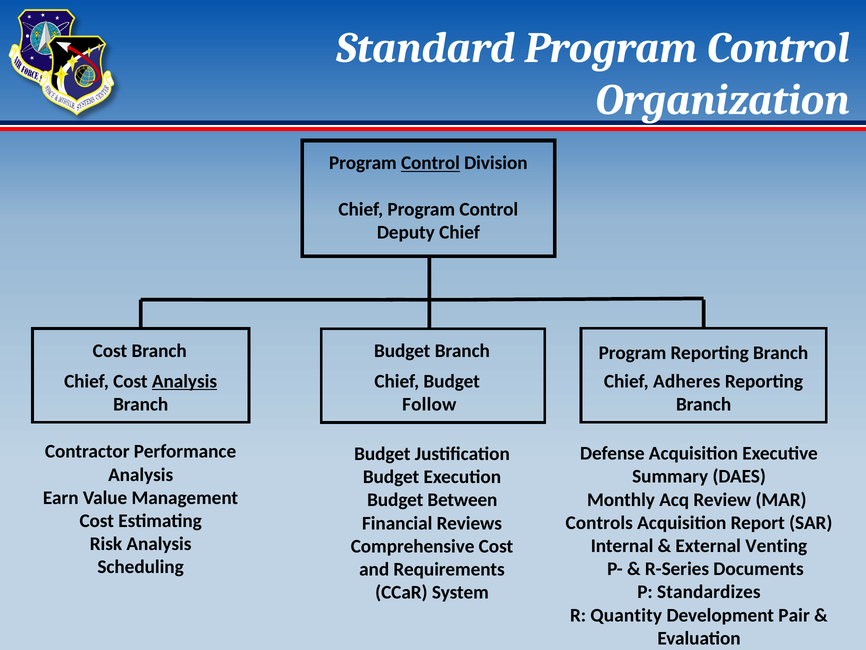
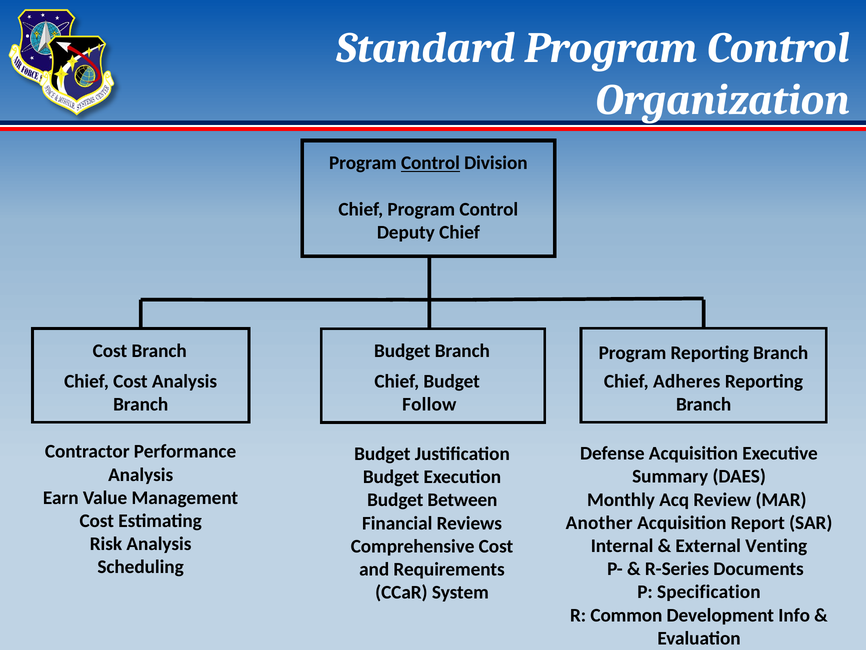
Analysis underline: present -> none (184, 381)
Controls: Controls -> Another (599, 522)
Standardizes: Standardizes -> Specification (709, 592)
Quantity: Quantity -> Common (626, 615)
Pair: Pair -> Info (794, 615)
